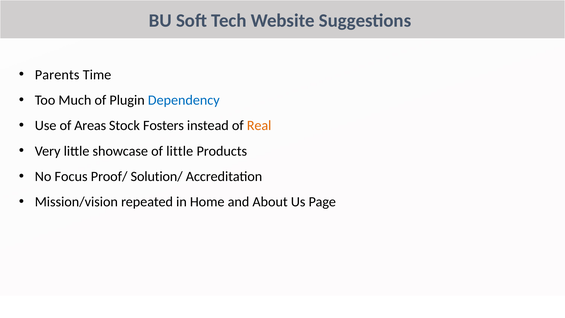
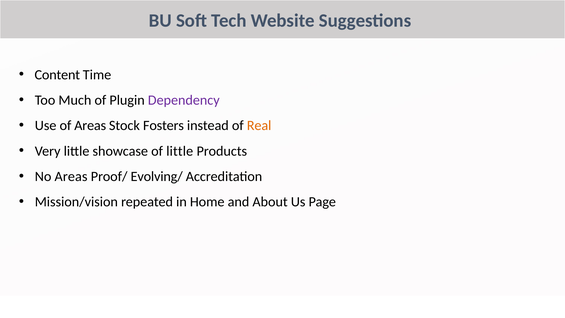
Parents: Parents -> Content (57, 75)
Dependency colour: blue -> purple (184, 100)
No Focus: Focus -> Areas (71, 176)
Solution/: Solution/ -> Evolving/ (157, 176)
